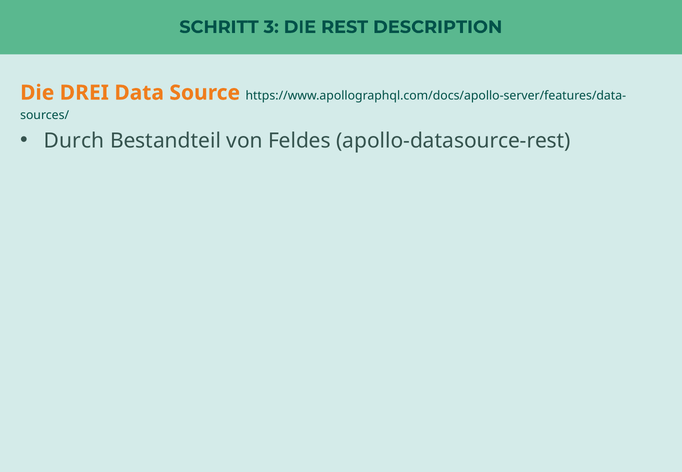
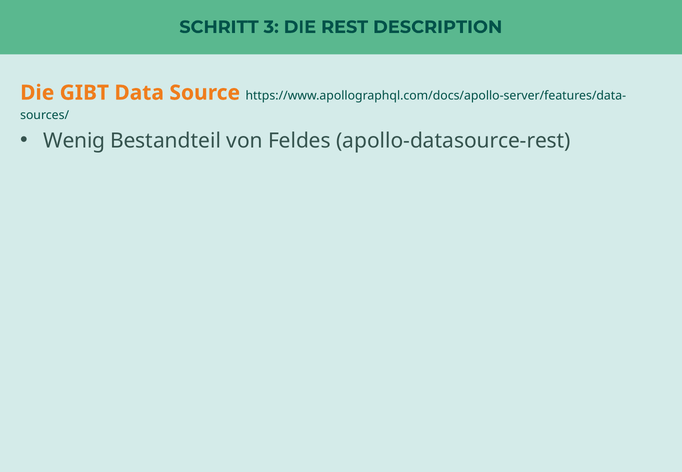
DREI: DREI -> GIBT (84, 93)
Durch: Durch -> Wenig (74, 141)
